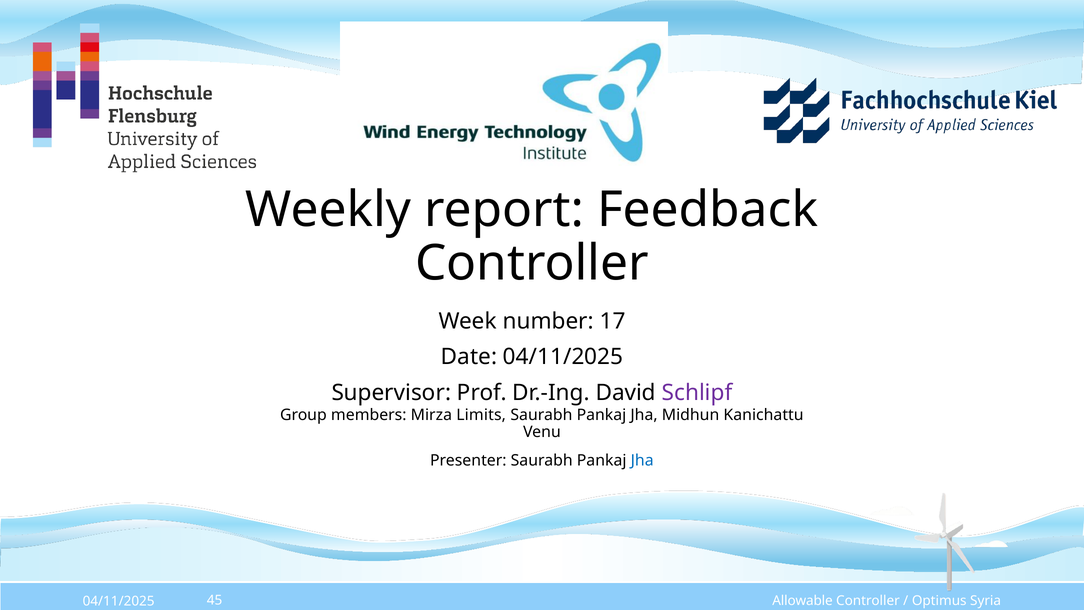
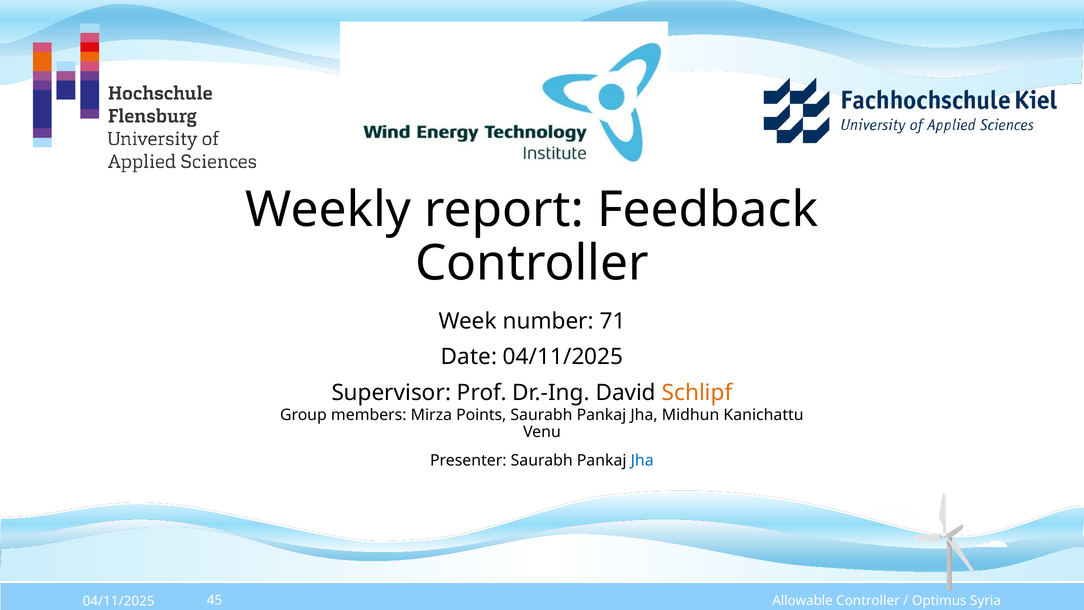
17: 17 -> 71 (613, 321)
Schlipf colour: purple -> orange (697, 392)
Limits: Limits -> Points (481, 415)
